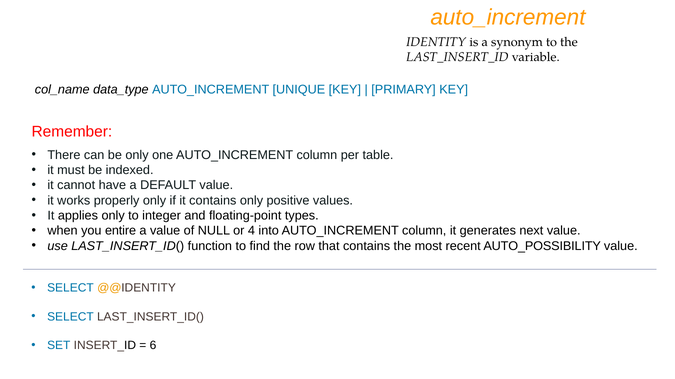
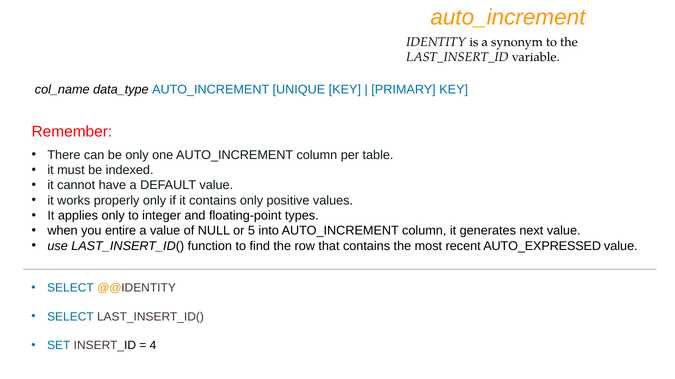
4: 4 -> 5 (251, 231)
AUTO_POSSIBILITY: AUTO_POSSIBILITY -> AUTO_EXPRESSED (542, 246)
6: 6 -> 4 (153, 346)
